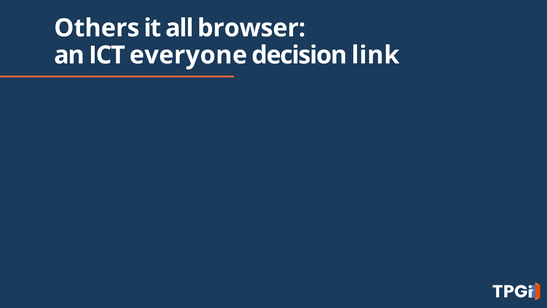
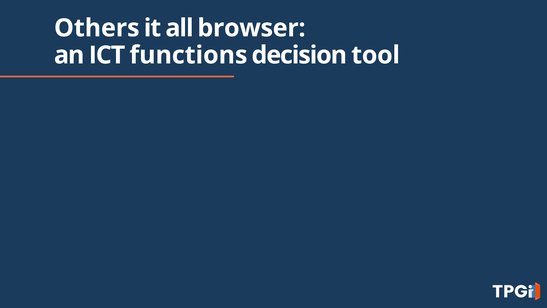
everyone: everyone -> functions (188, 55)
link: link -> tool (376, 55)
